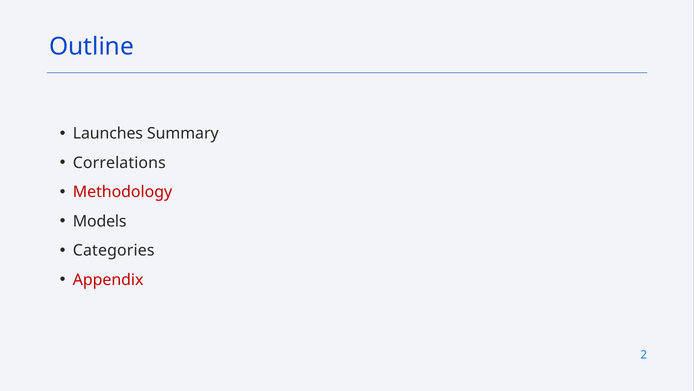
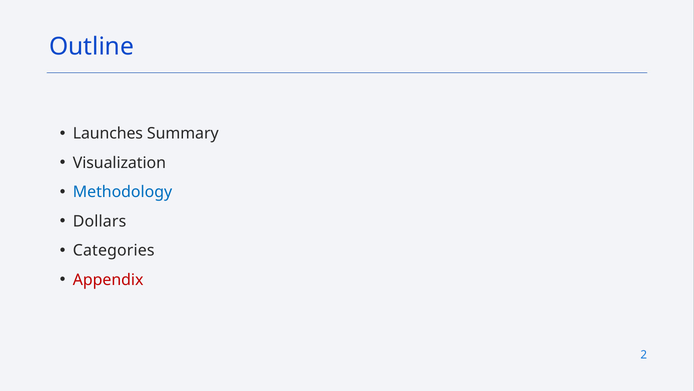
Correlations: Correlations -> Visualization (119, 163)
Methodology colour: red -> blue (122, 192)
Models: Models -> Dollars (100, 221)
